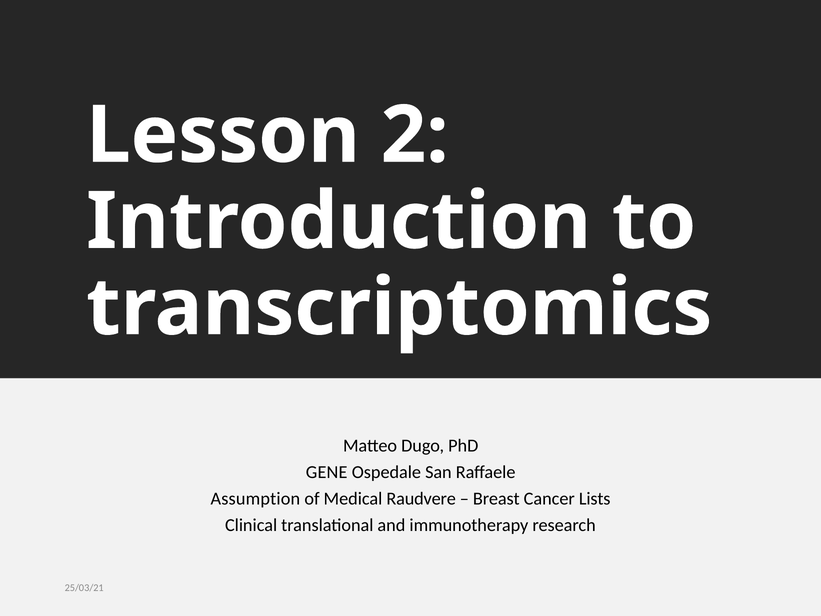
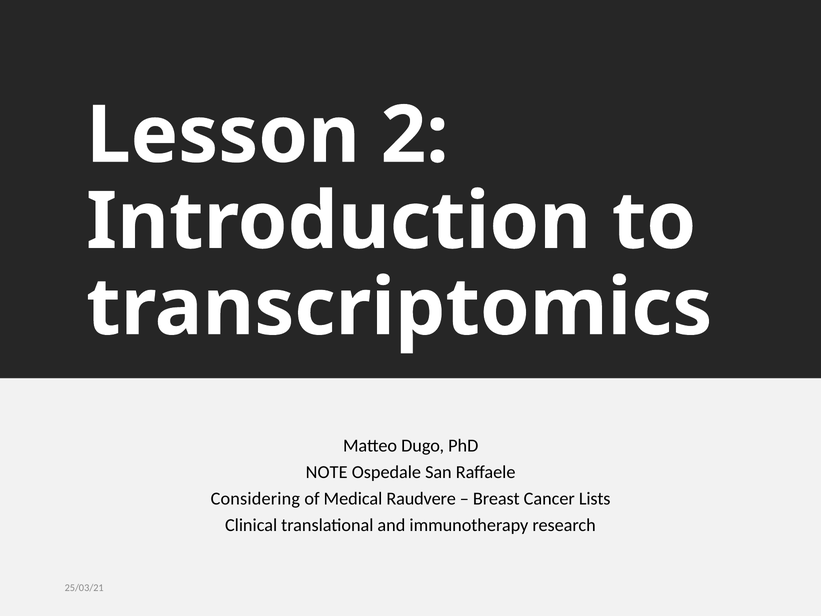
GENE: GENE -> NOTE (327, 472)
Assumption: Assumption -> Considering (255, 498)
